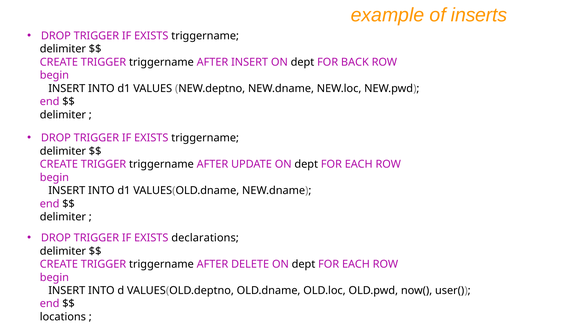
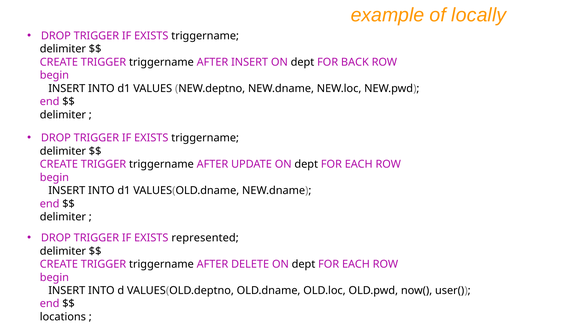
inserts: inserts -> locally (479, 15)
declarations: declarations -> represented (205, 238)
